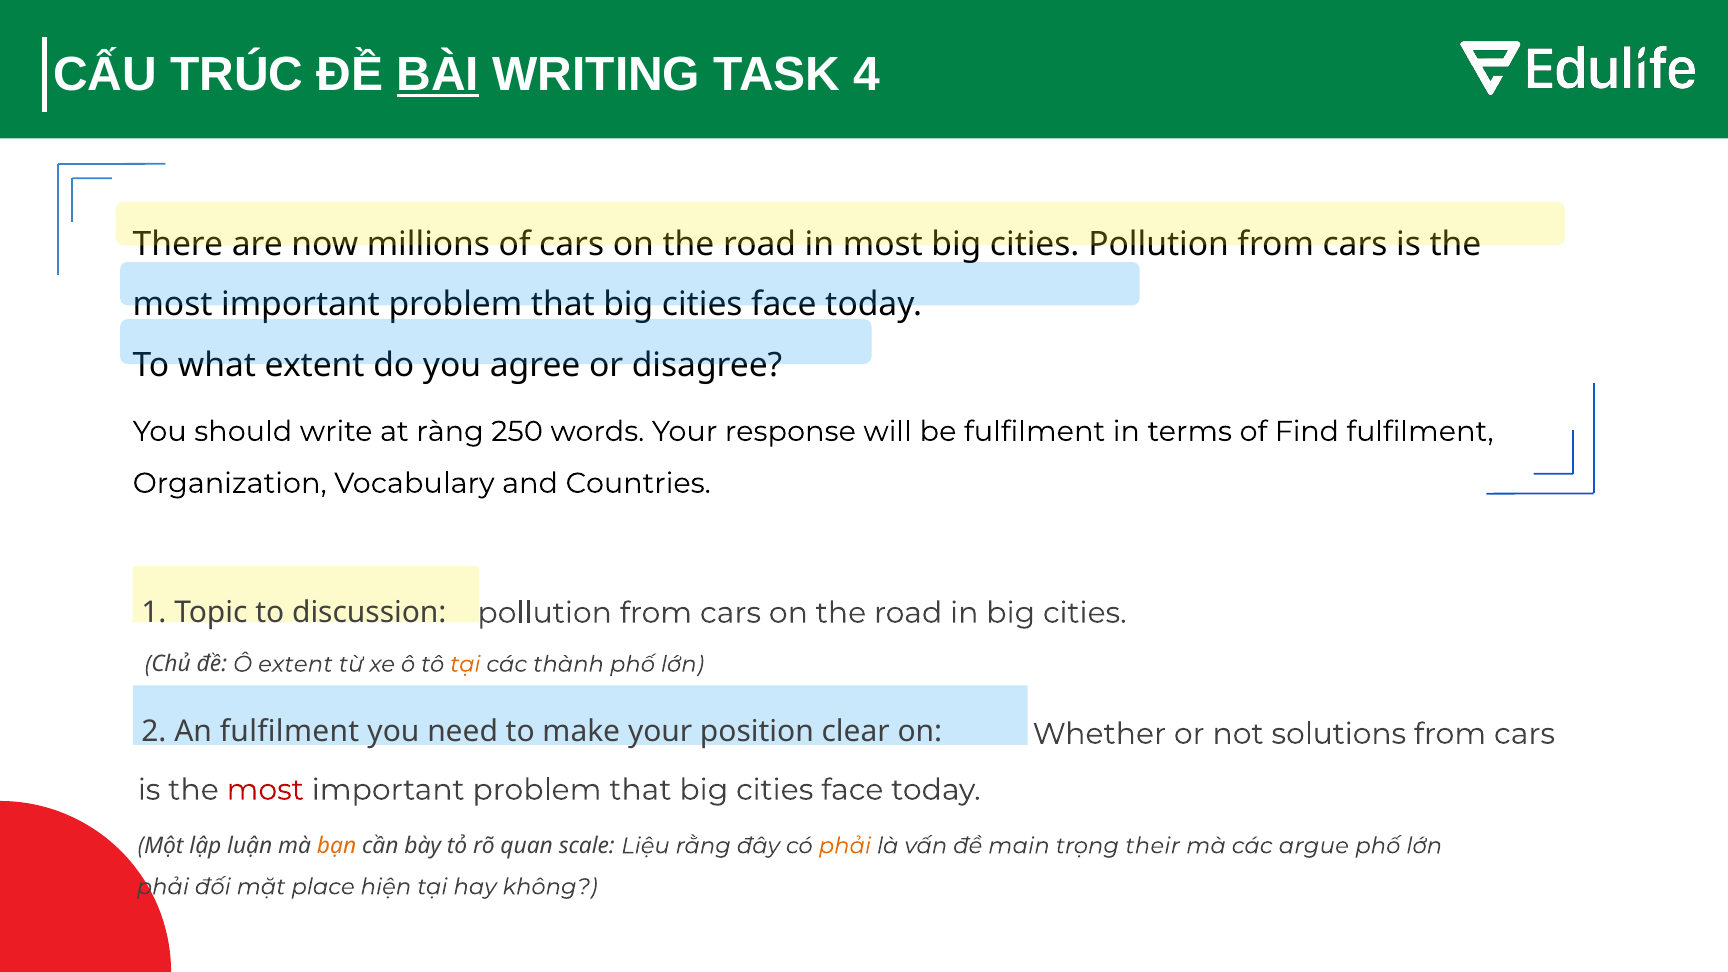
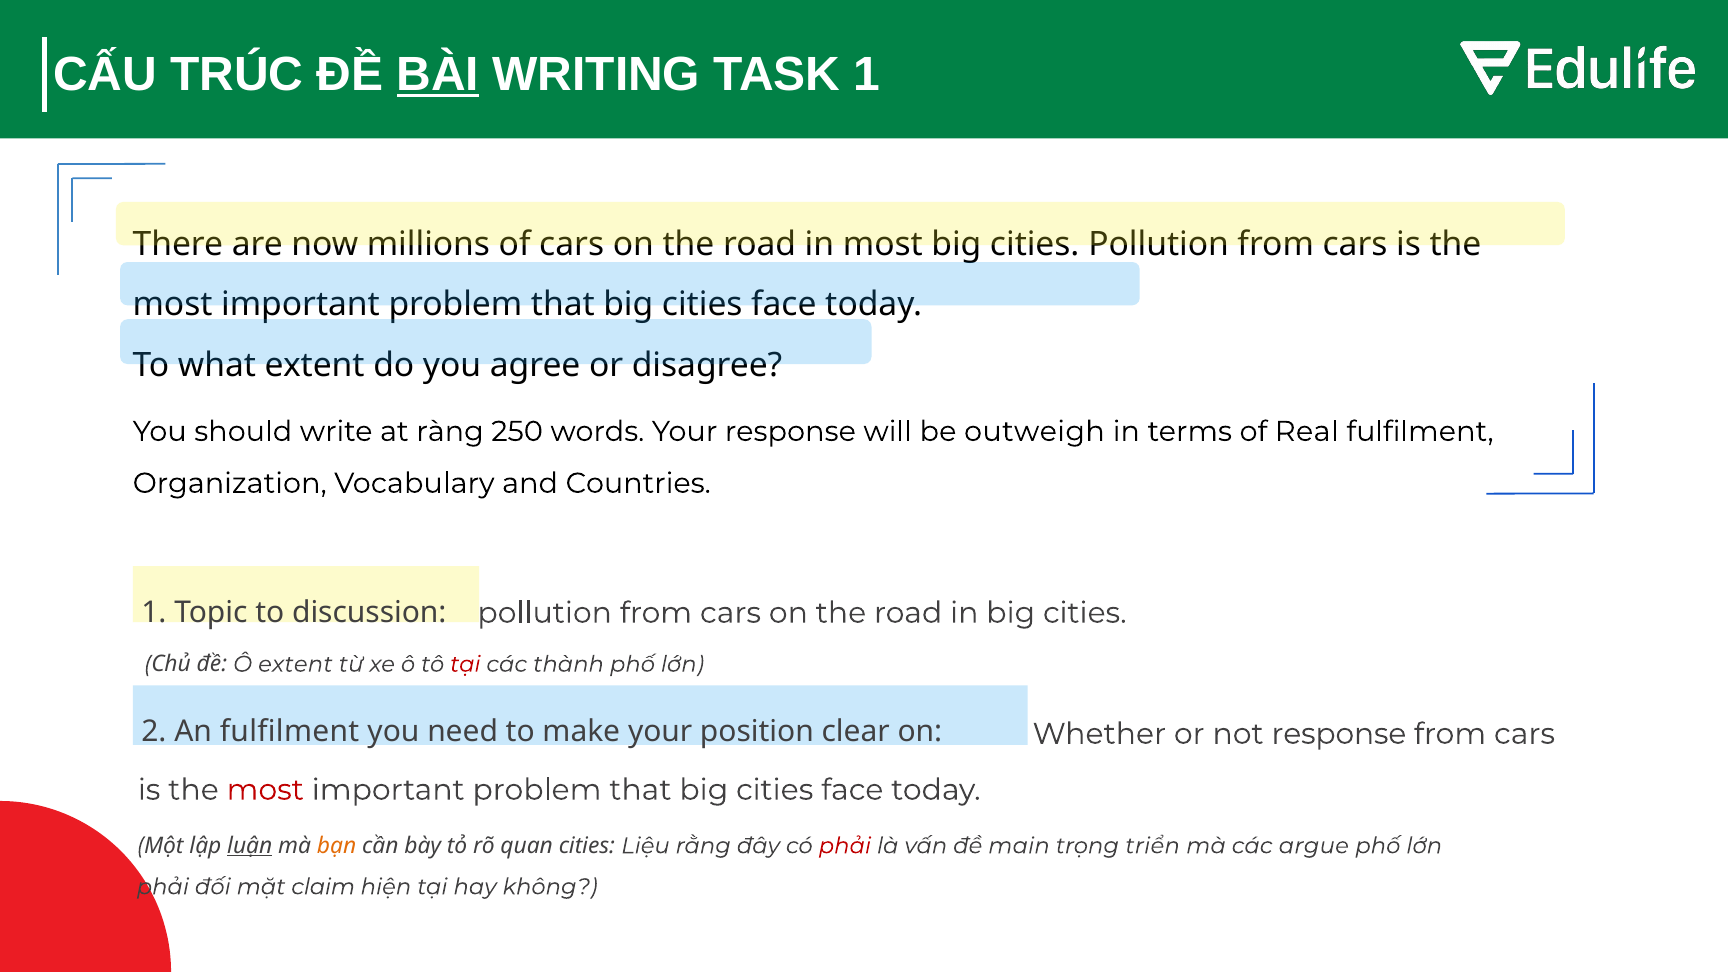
TASK 4: 4 -> 1 (867, 74)
be fulfilment: fulfilment -> outweigh (1034, 432)
Find: Find -> Real (1307, 432)
tại colour: orange -> red (465, 664)
not solutions: solutions -> response (1339, 734)
luận underline: none -> present (250, 846)
quan scale: scale -> cities (587, 846)
phải colour: orange -> red (845, 846)
their: their -> triển (1153, 846)
place: place -> claim (323, 887)
